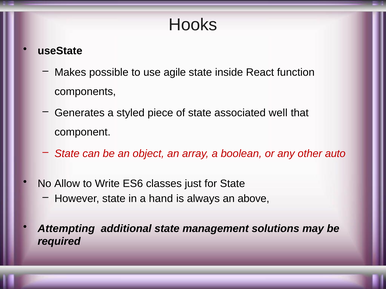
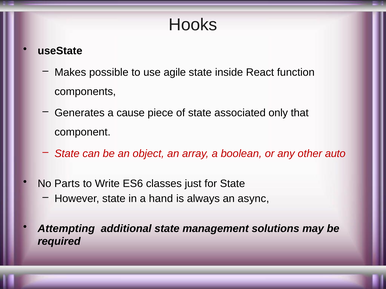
styled: styled -> cause (131, 113)
well: well -> only (278, 113)
Allow: Allow -> Parts (67, 184)
above: above -> async (253, 199)
